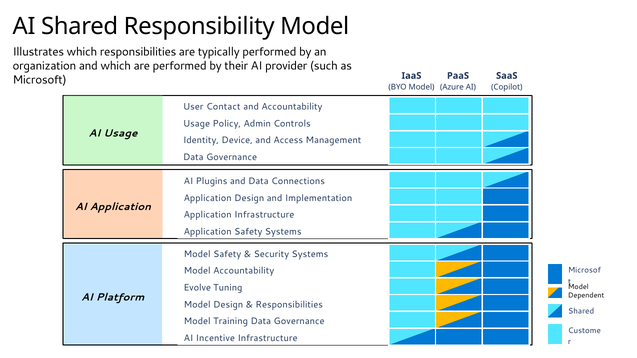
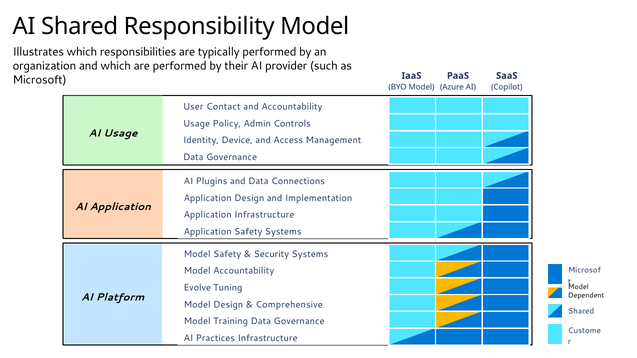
Responsibilities: Responsibilities -> Comprehensive (289, 305)
Incentive: Incentive -> Practices (215, 338)
